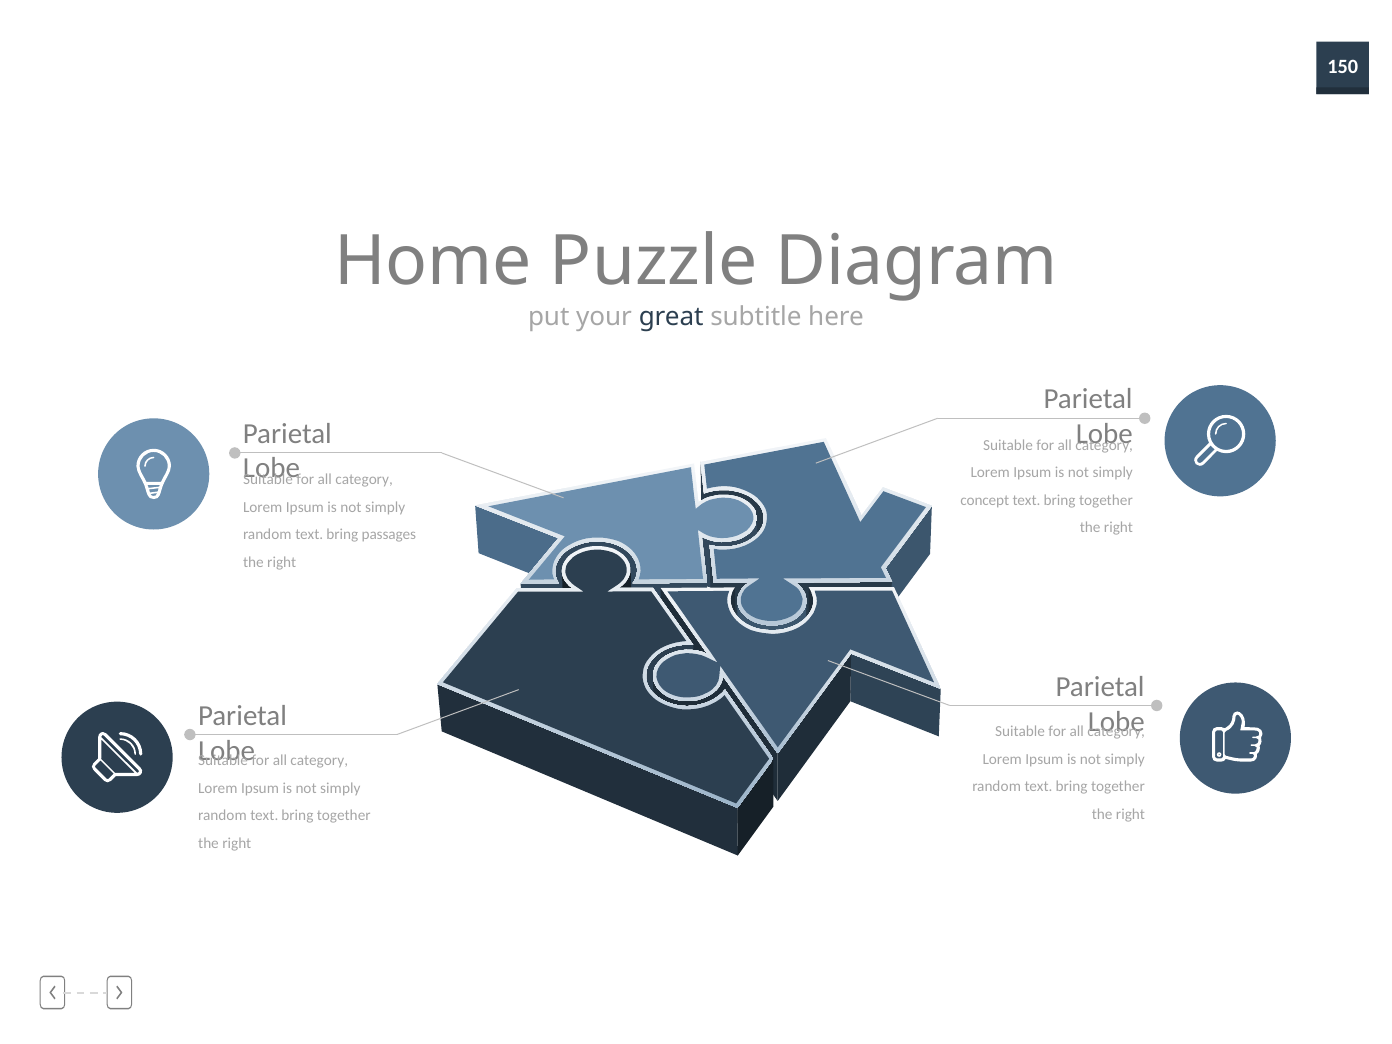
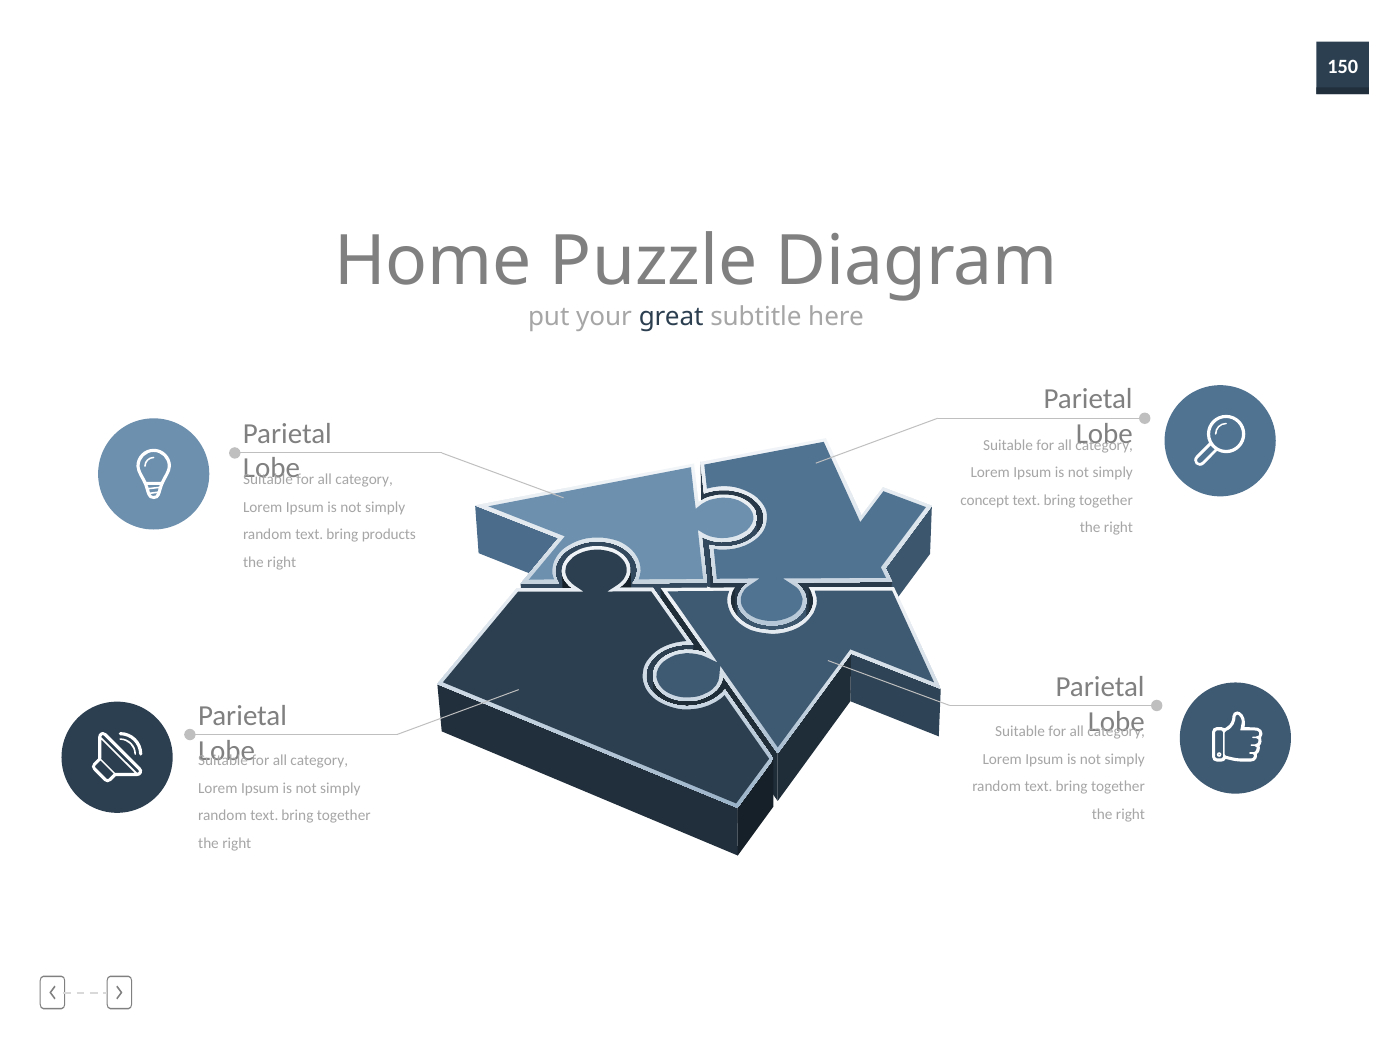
passages: passages -> products (389, 535)
